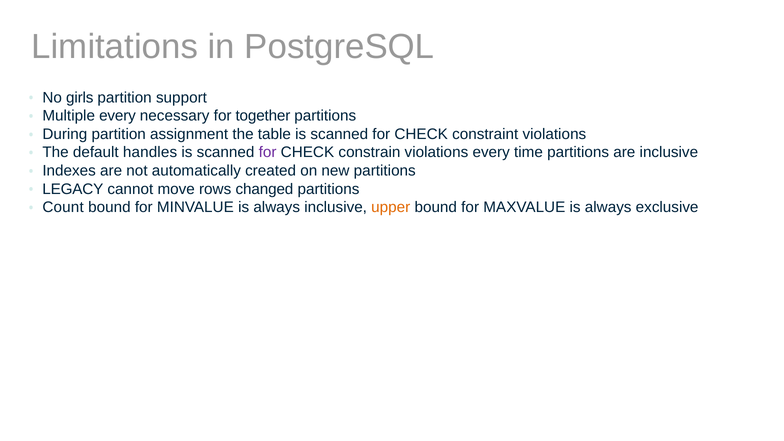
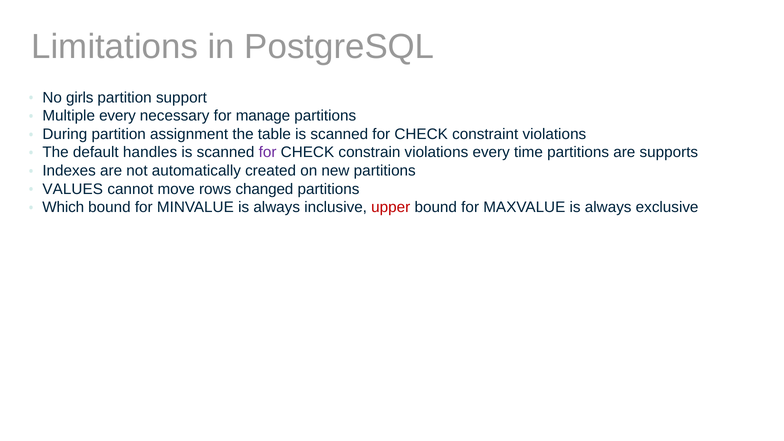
together: together -> manage (263, 116)
are inclusive: inclusive -> supports (669, 152)
LEGACY: LEGACY -> VALUES (73, 189)
Count: Count -> Which (63, 207)
upper colour: orange -> red (391, 207)
